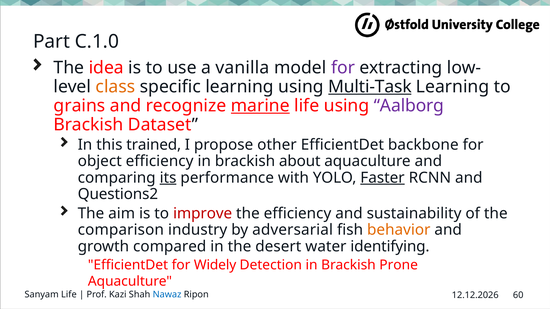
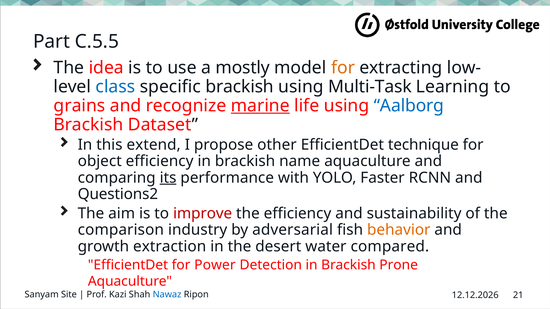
C.1.0: C.1.0 -> C.5.5 (97, 41)
vanilla: vanilla -> mostly (243, 68)
for colour: purple -> orange (343, 68)
class colour: orange -> blue (115, 87)
specific learning: learning -> brackish (240, 87)
Multi-Task underline: present -> none (370, 87)
Aalborg colour: purple -> blue (409, 106)
trained: trained -> extend (154, 145)
backbone: backbone -> technique (423, 145)
about: about -> name (300, 161)
Faster underline: present -> none (382, 178)
compared: compared -> extraction (170, 247)
identifying: identifying -> compared (390, 247)
Widely: Widely -> Power (215, 265)
Sanyam Life: Life -> Site (69, 295)
60: 60 -> 21 (518, 295)
